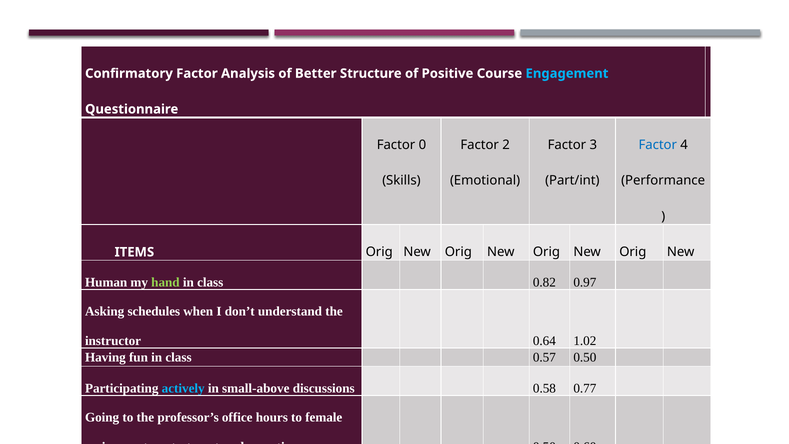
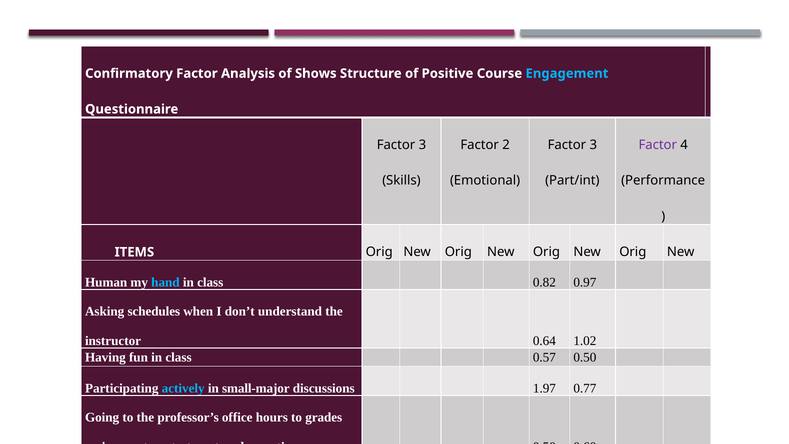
Better: Better -> Shows (316, 73)
0: 0 -> 3 (422, 145)
Factor colour: blue -> purple (658, 145)
hand colour: light green -> light blue (165, 282)
small-above: small-above -> small-major (256, 388)
0.58: 0.58 -> 1.97 (544, 388)
female: female -> grades (324, 417)
